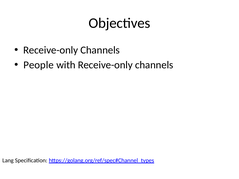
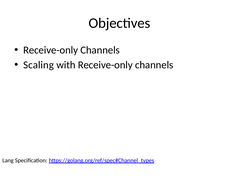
People: People -> Scaling (39, 65)
